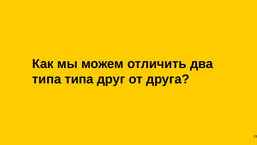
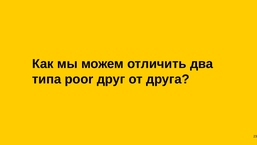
типа типа: типа -> poor (79, 79)
